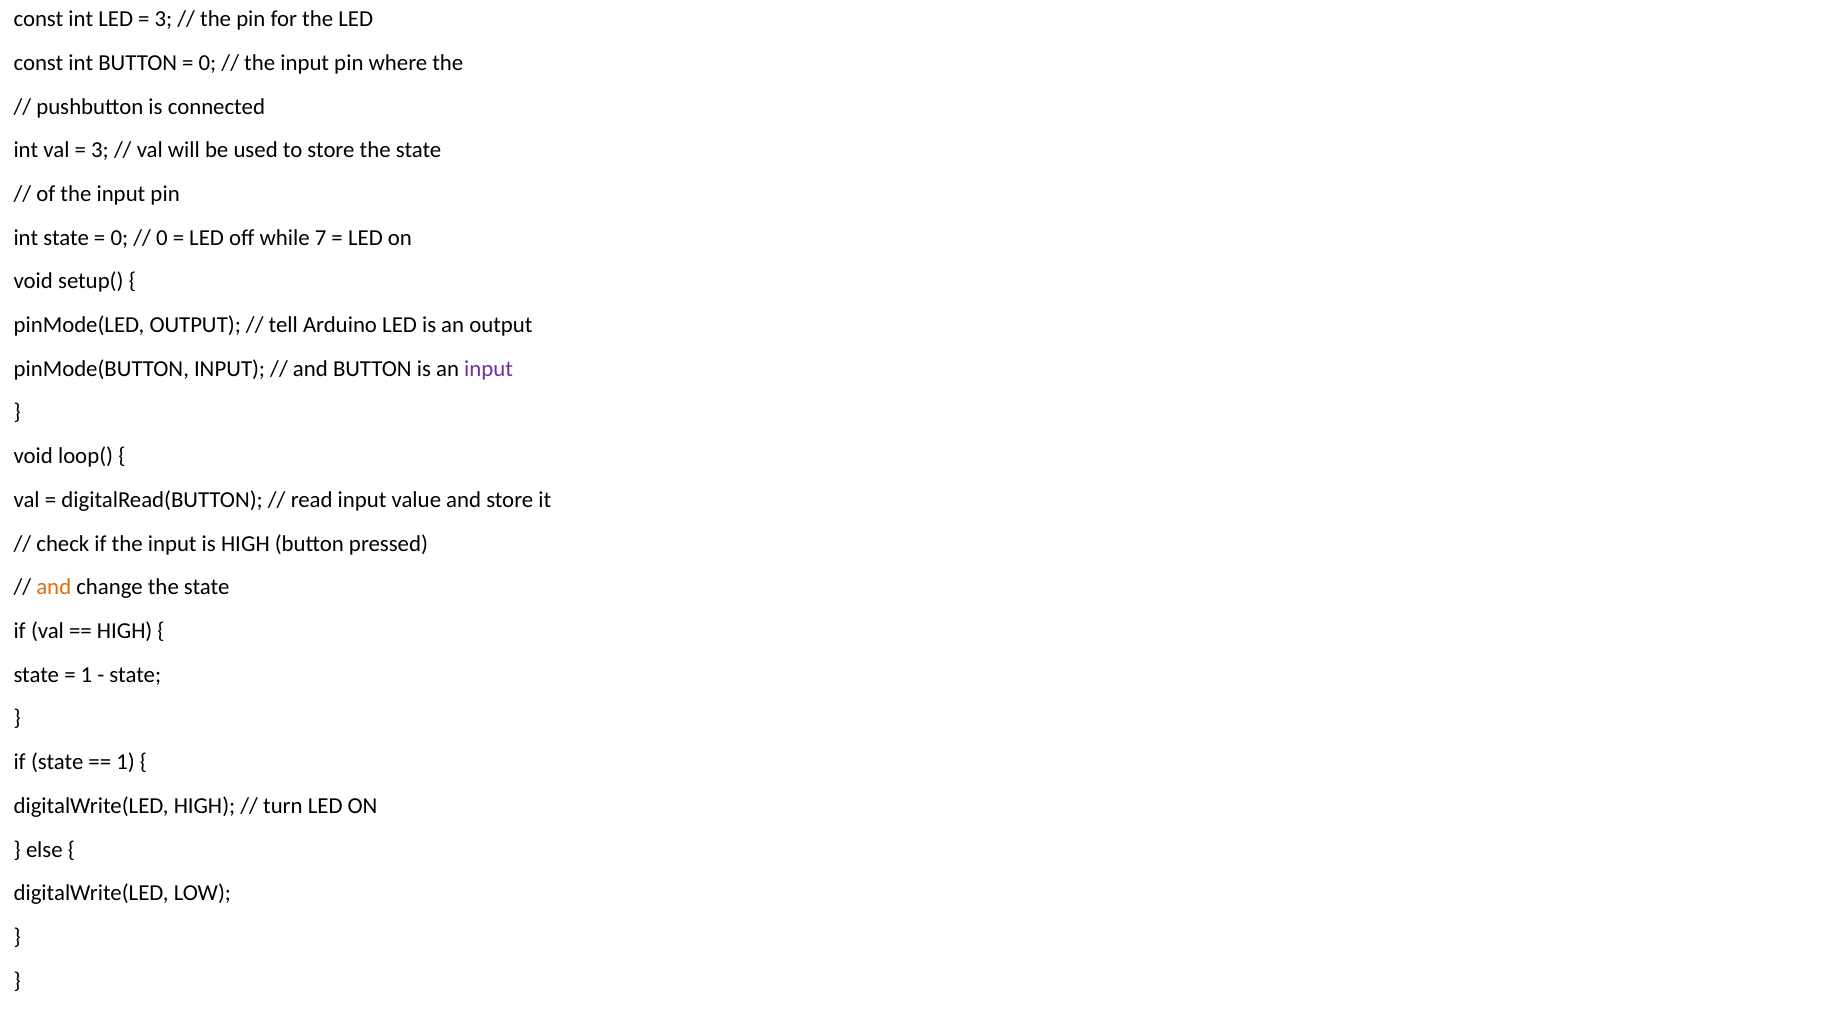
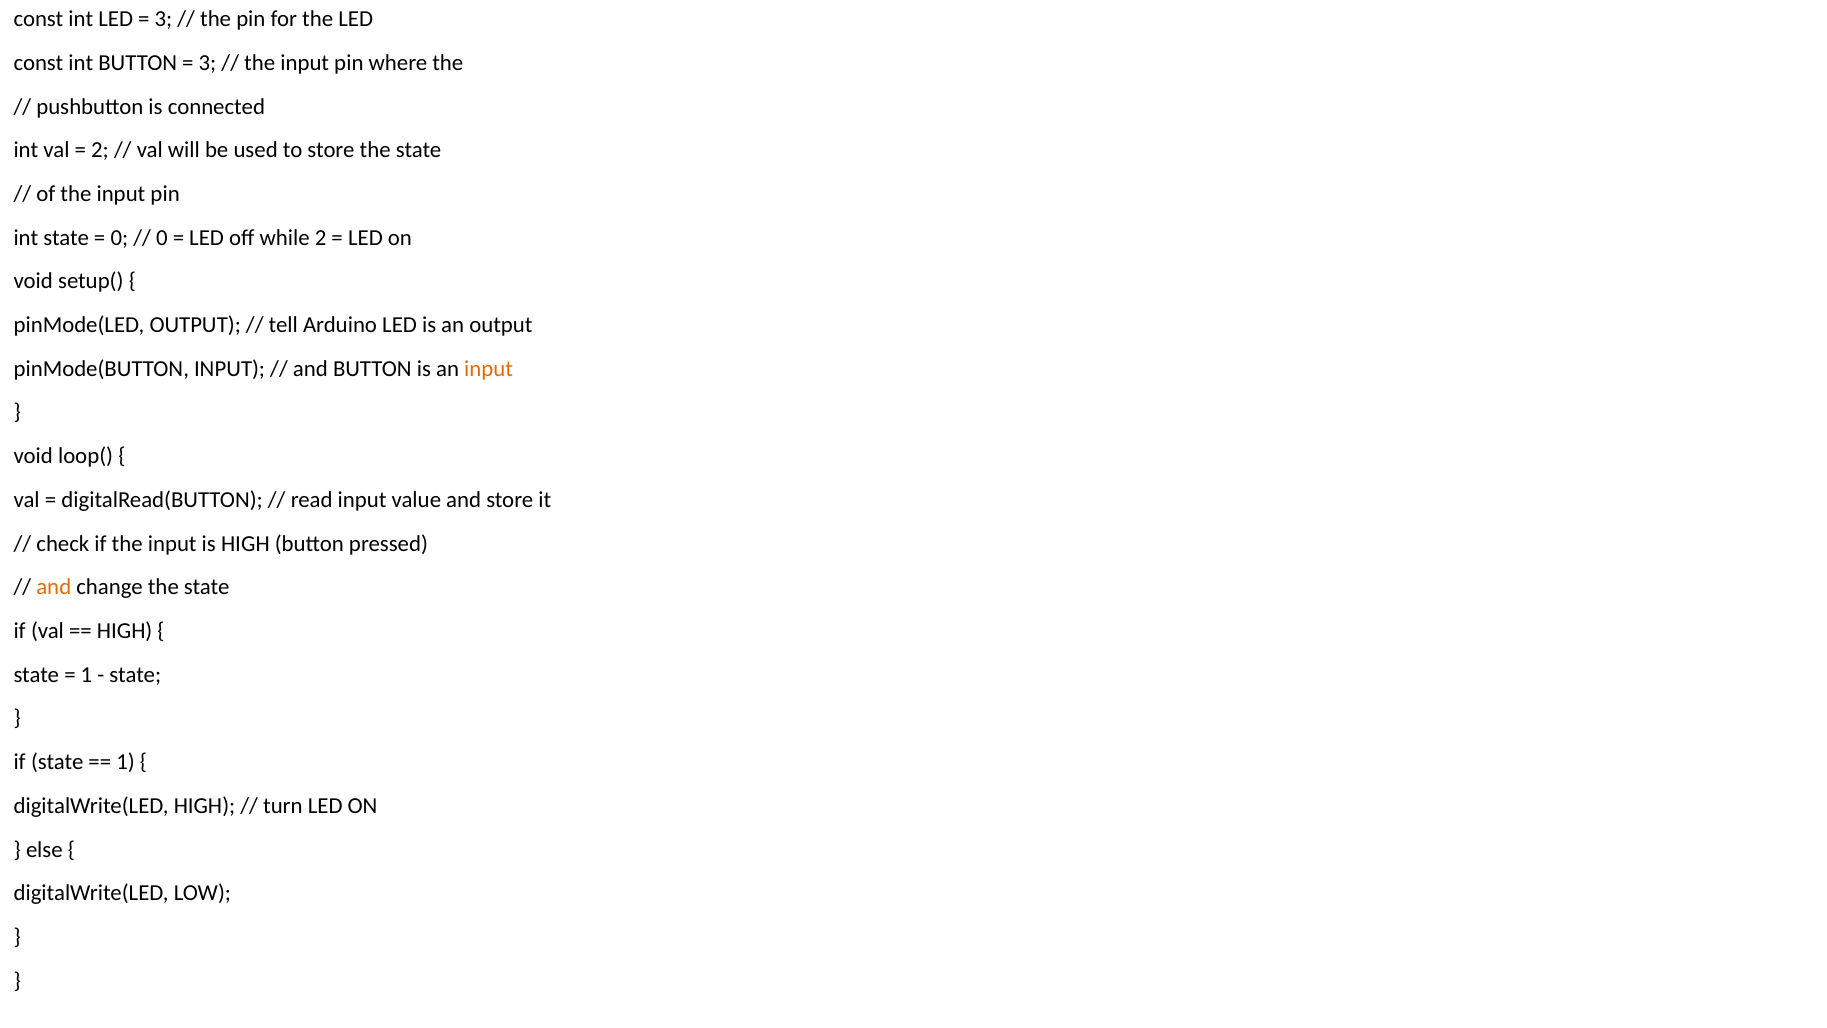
0: 0 -> 3 (207, 63)
3: 3 -> 2 (100, 150)
while 7: 7 -> 2 (321, 238)
input colour: purple -> orange (489, 369)
